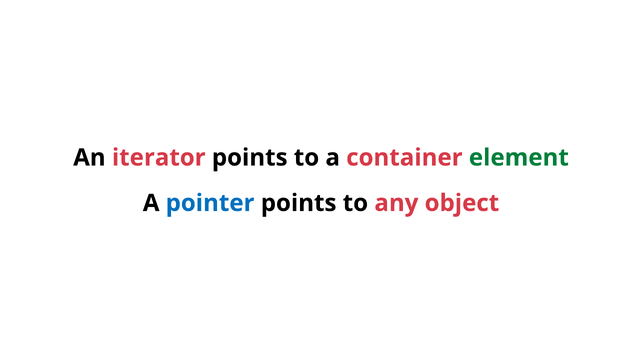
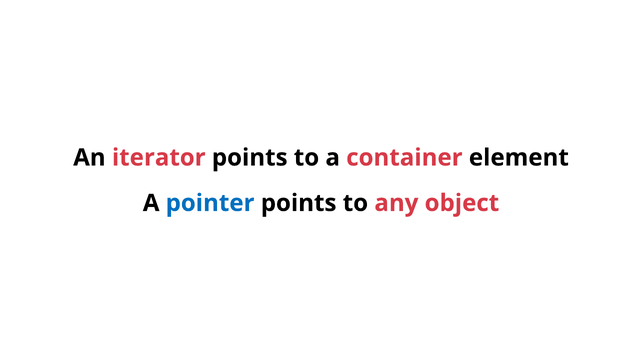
element colour: green -> black (519, 158)
